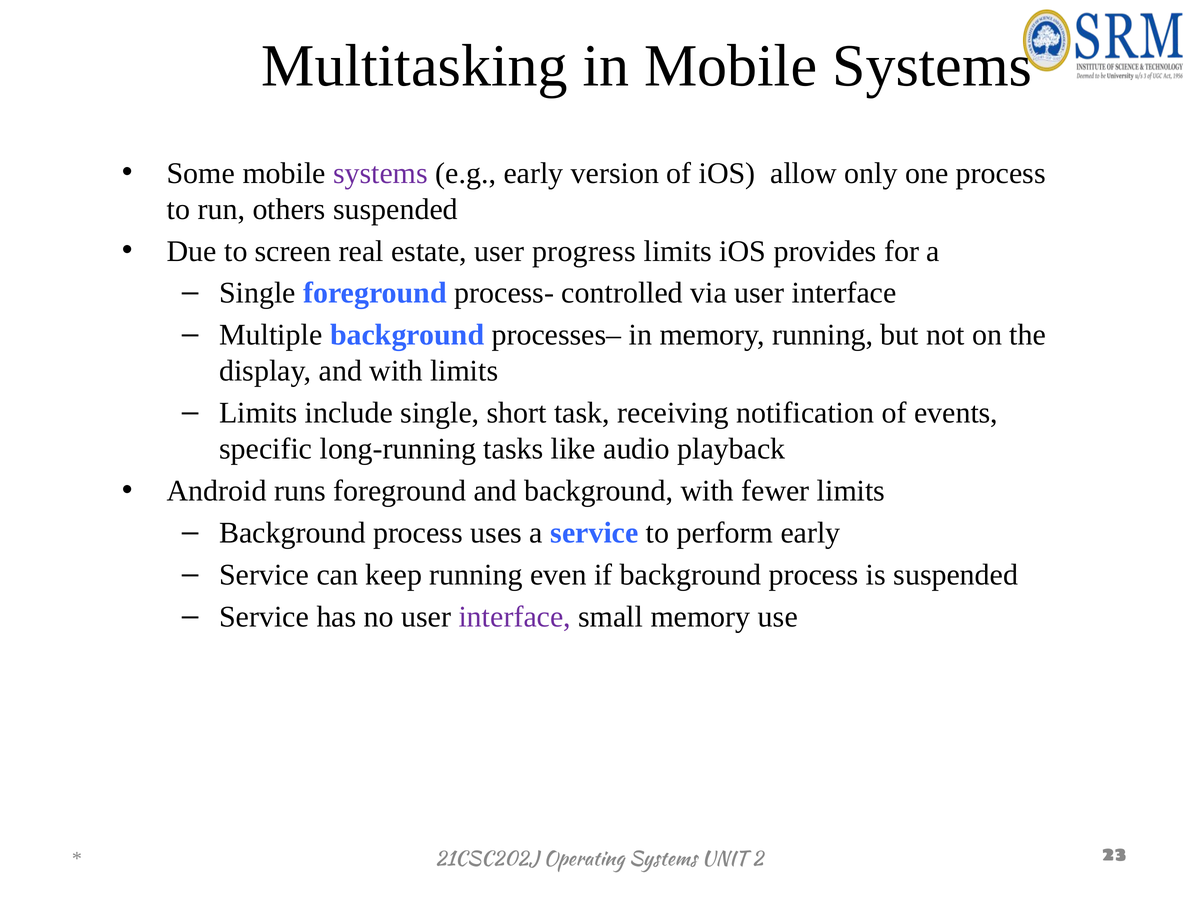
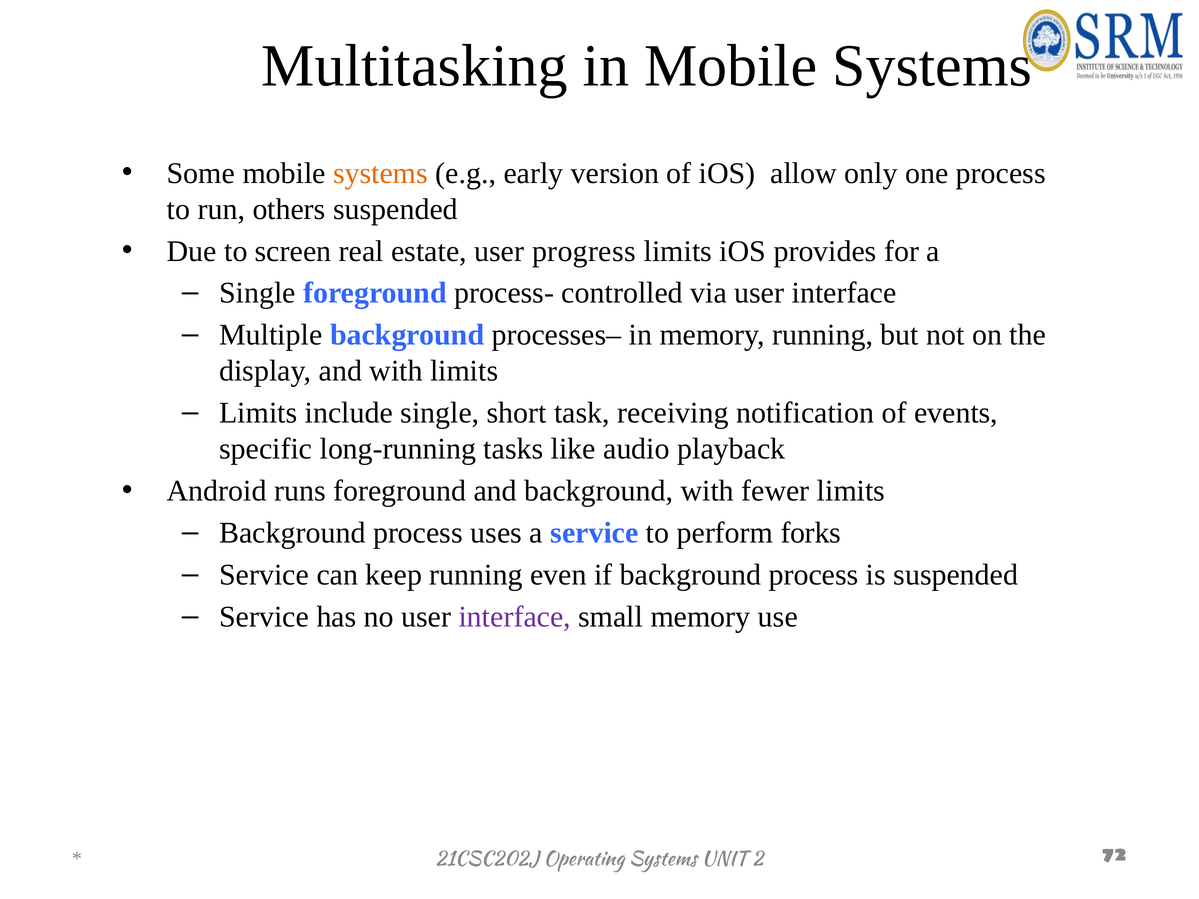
systems colour: purple -> orange (381, 173)
perform early: early -> forks (811, 533)
23: 23 -> 72 (1114, 854)
